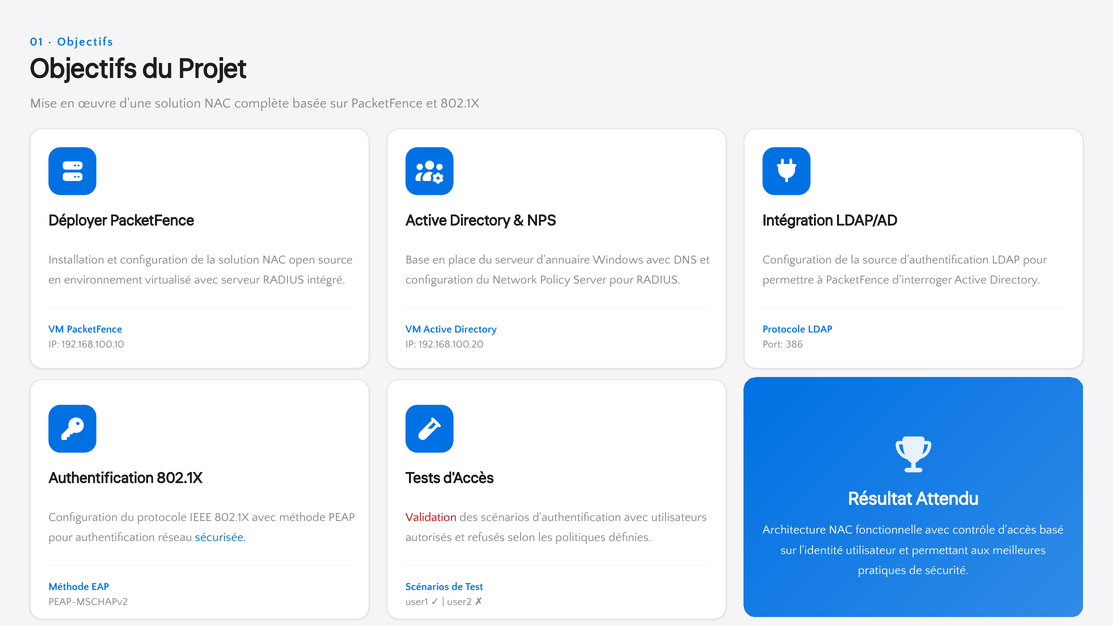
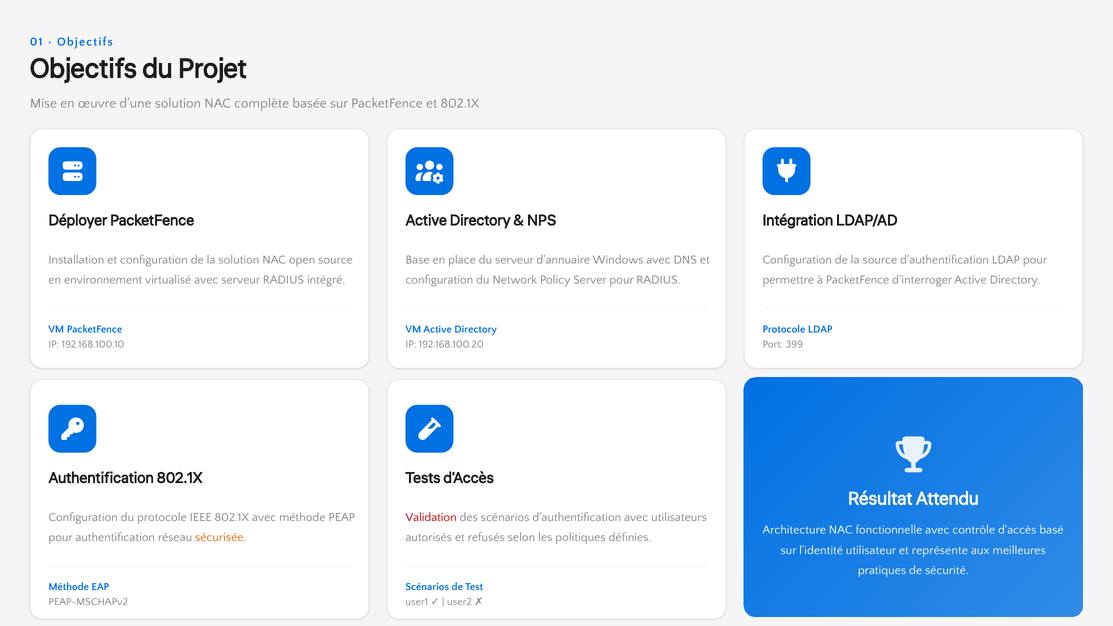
386: 386 -> 399 (794, 344)
sécurisée colour: blue -> orange (221, 537)
permettant: permettant -> représente (940, 550)
